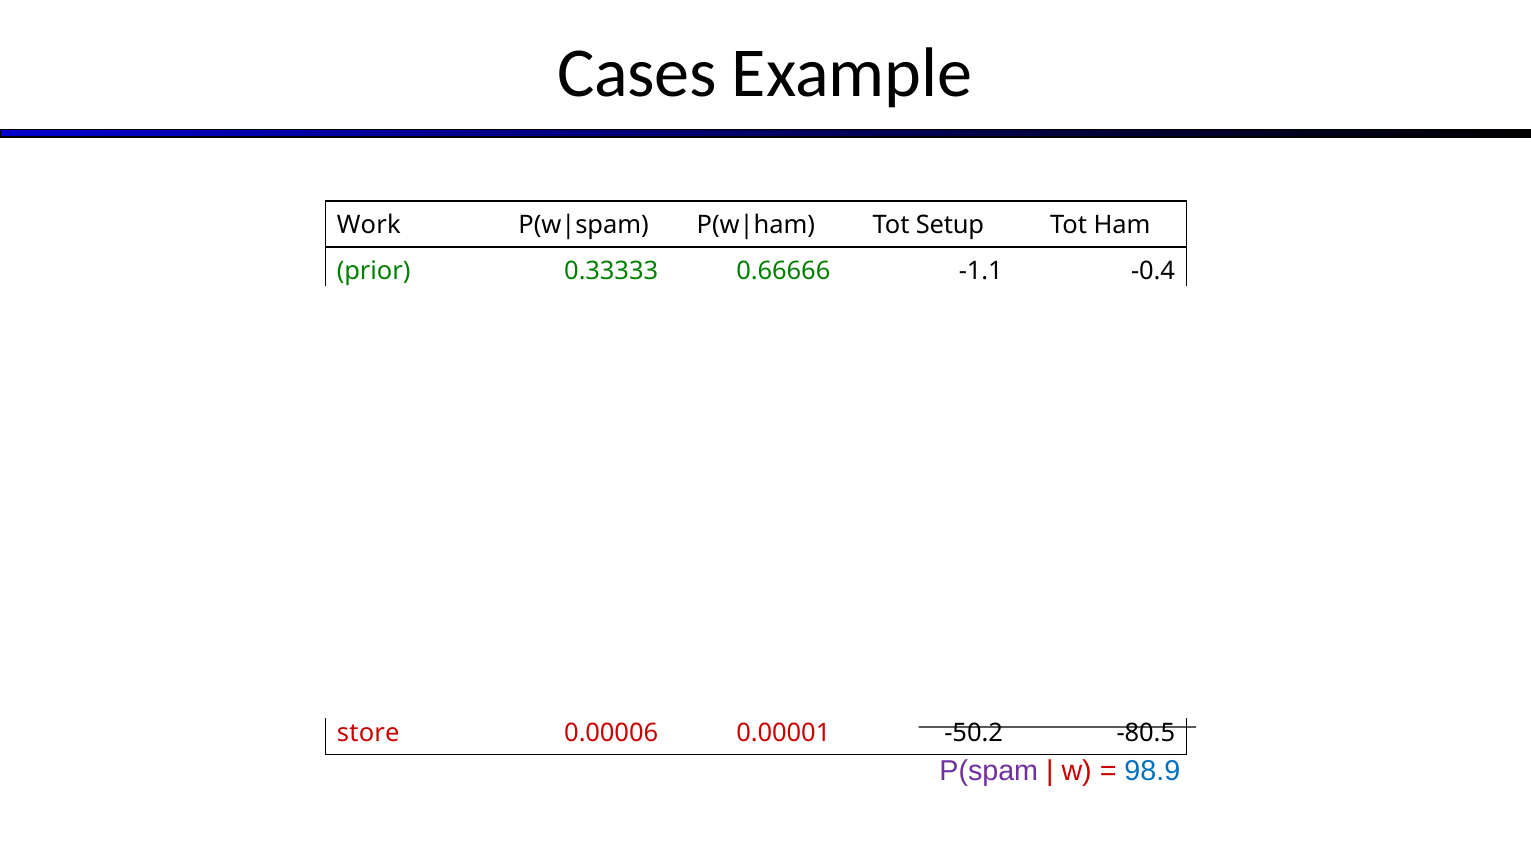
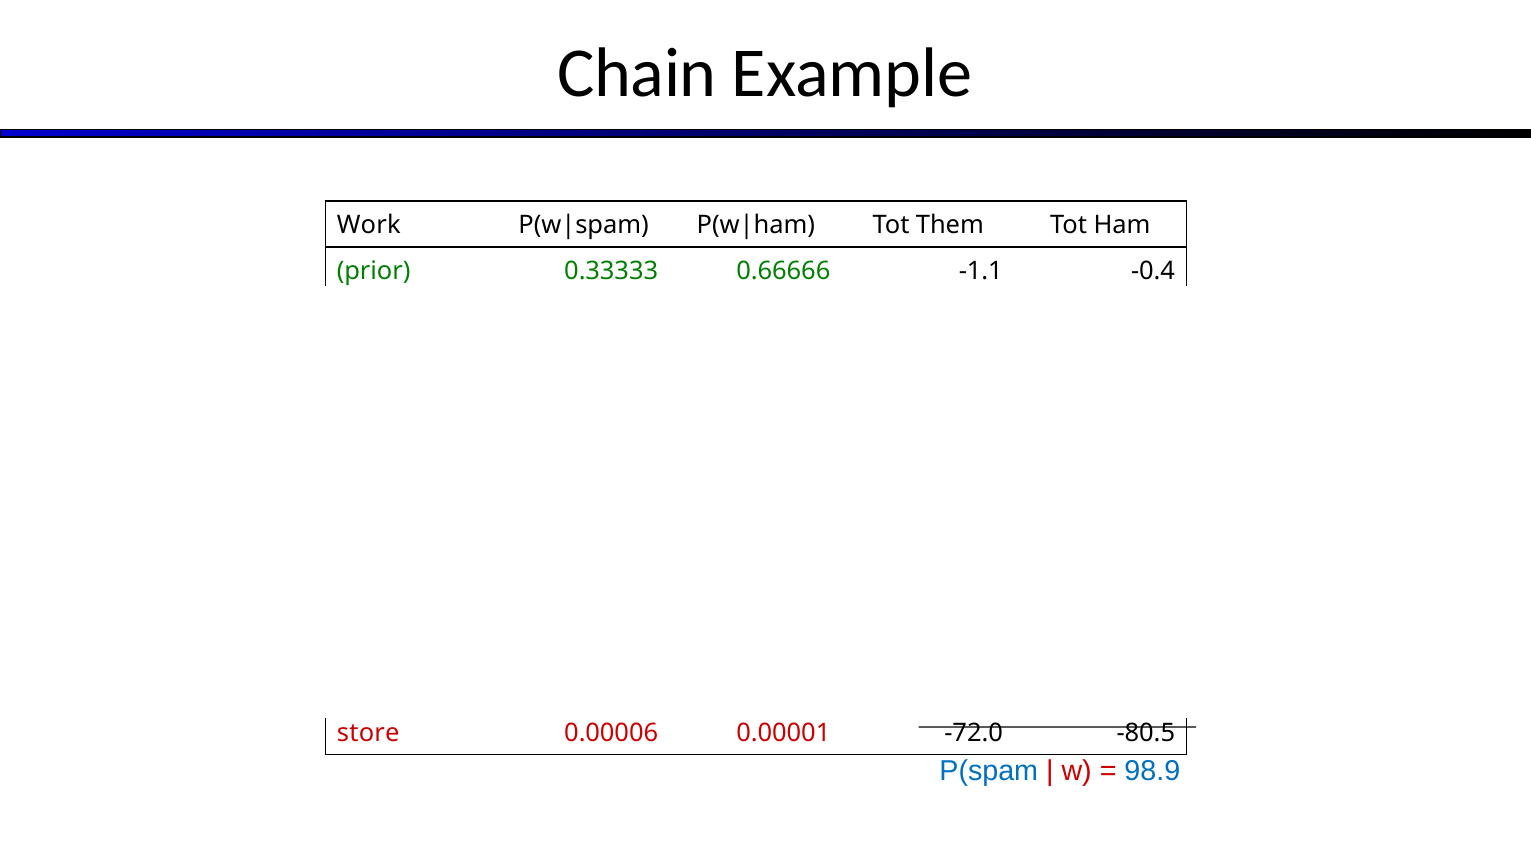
Cases: Cases -> Chain (637, 73)
Setup: Setup -> Them (950, 225)
-50.2: -50.2 -> -72.0 (974, 733)
P(spam colour: purple -> blue (989, 771)
